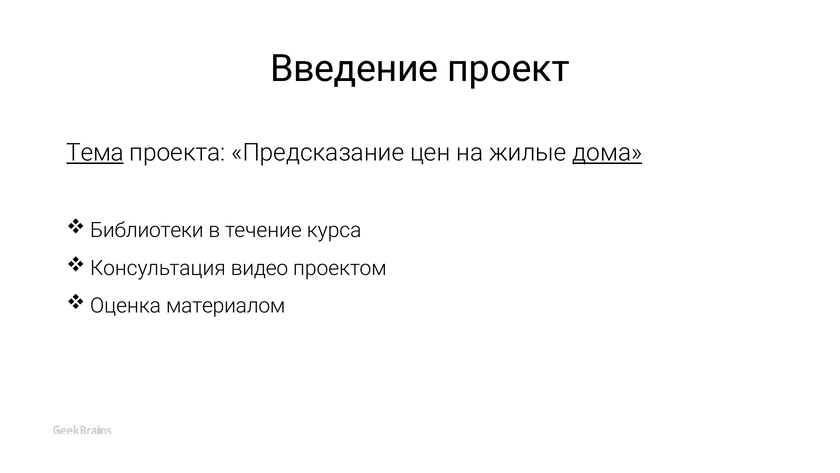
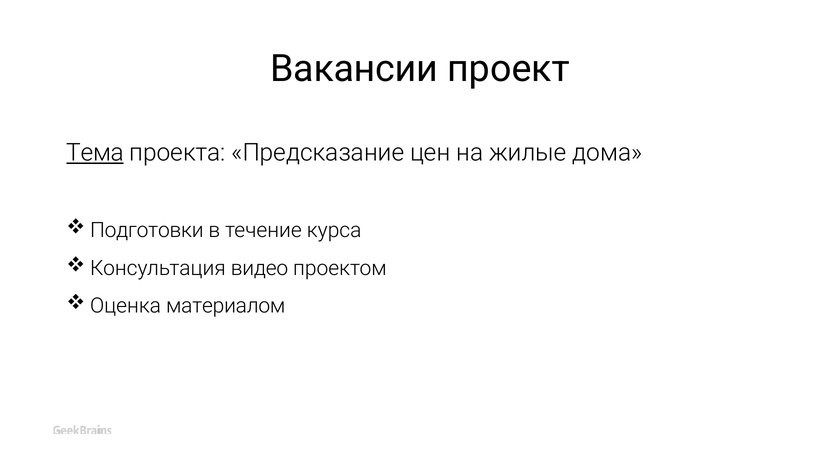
Введение: Введение -> Вакансии (354, 69)
дома underline: present -> none (607, 153)
Библиотеки: Библиотеки -> Подготовки (147, 230)
